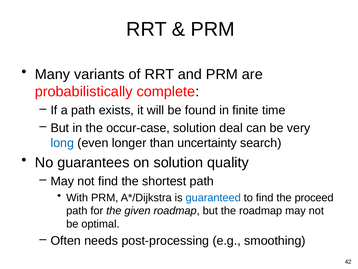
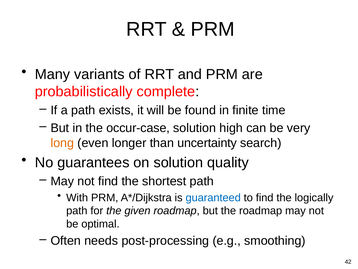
deal: deal -> high (231, 128)
long colour: blue -> orange (62, 143)
proceed: proceed -> logically (314, 197)
